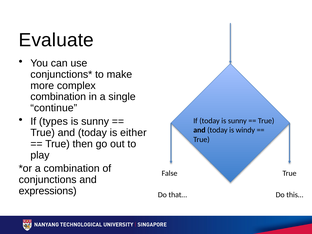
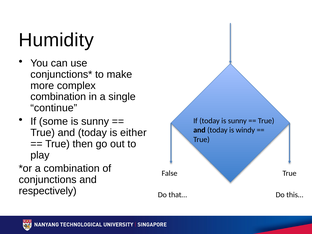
Evaluate: Evaluate -> Humidity (56, 40)
types: types -> some (53, 121)
expressions: expressions -> respectively (48, 191)
